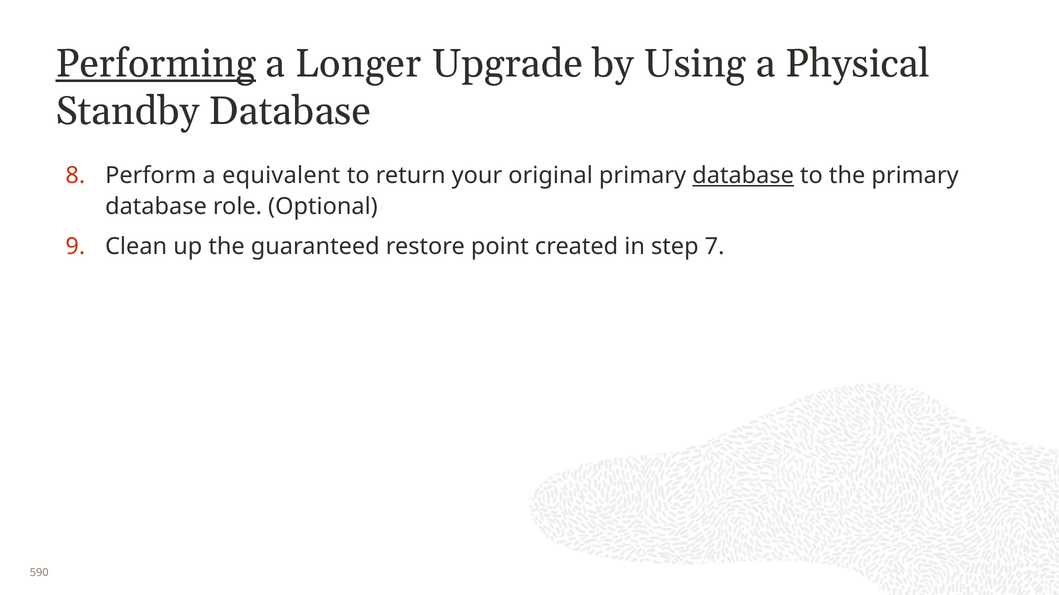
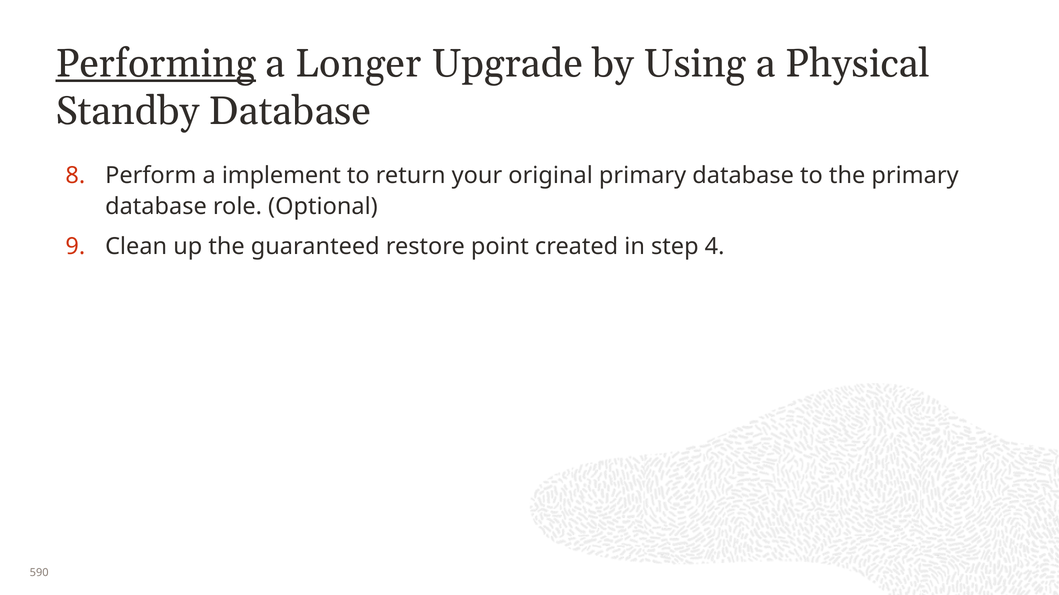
equivalent: equivalent -> implement (281, 176)
database underline: present -> none (743, 176)
7: 7 -> 4 (715, 247)
